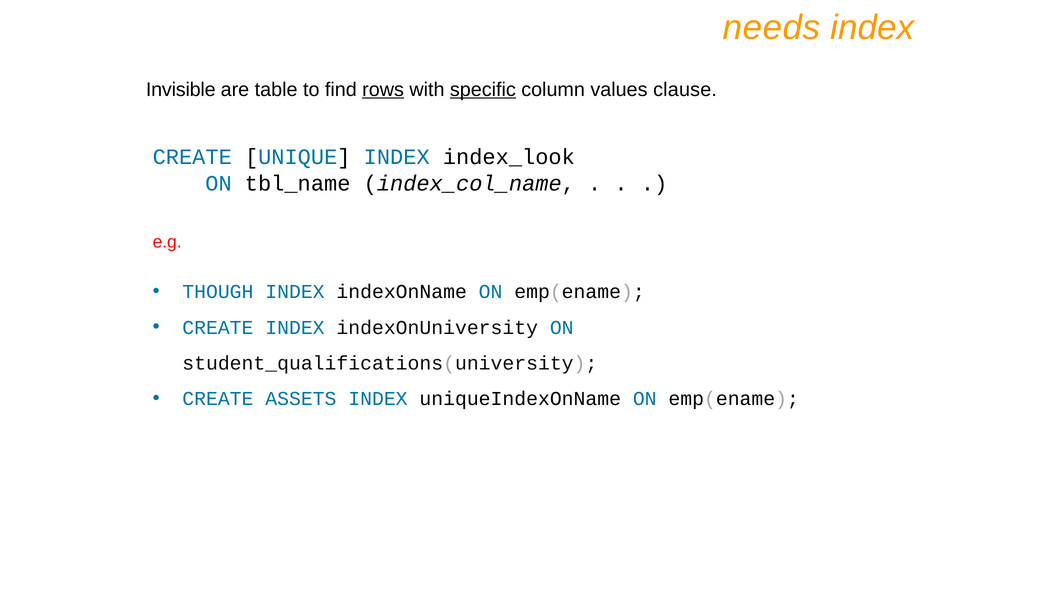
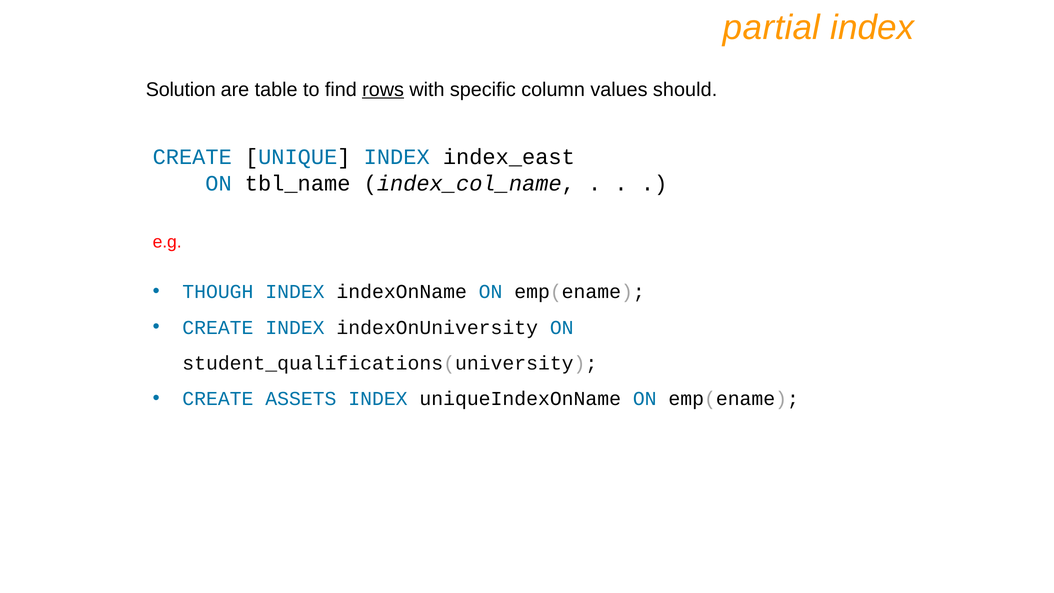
needs: needs -> partial (772, 27)
Invisible: Invisible -> Solution (181, 90)
specific underline: present -> none (483, 90)
clause: clause -> should (685, 90)
index_look: index_look -> index_east (509, 157)
